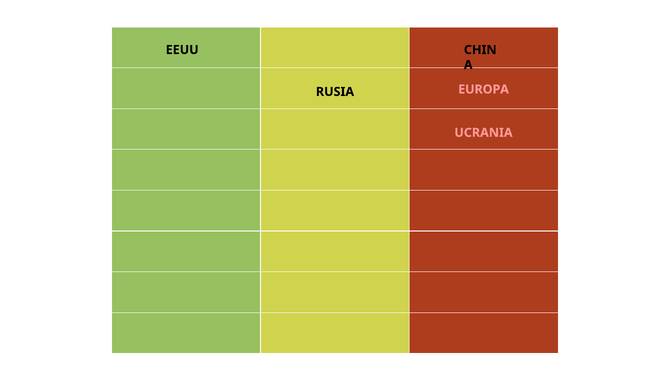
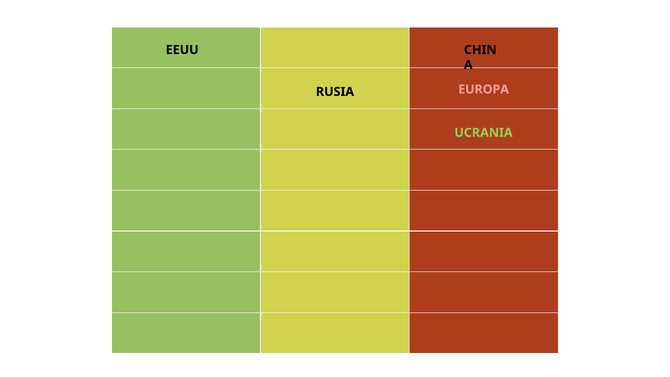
UCRANIA colour: pink -> light green (483, 133)
